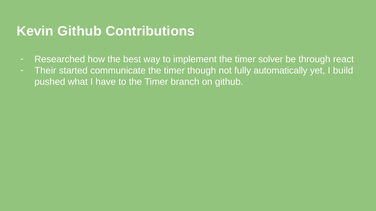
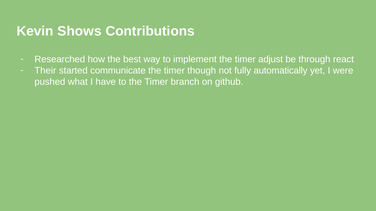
Kevin Github: Github -> Shows (80, 31)
solver: solver -> adjust (271, 59)
build: build -> were (343, 71)
